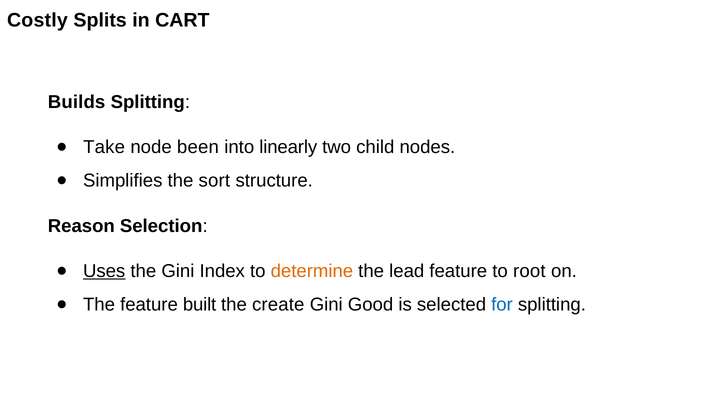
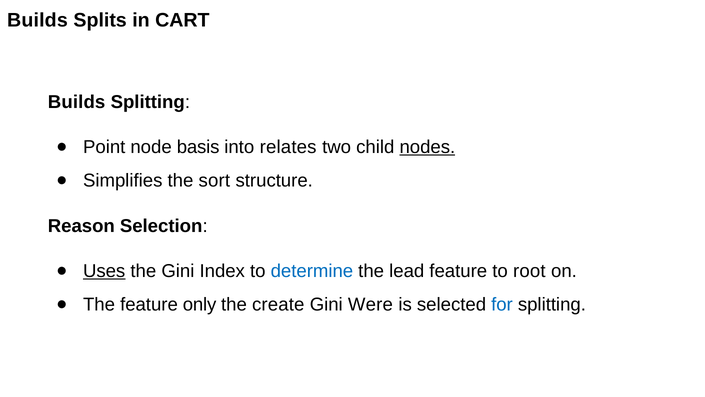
Costly: Costly -> Builds (37, 20)
Take: Take -> Point (104, 147)
been: been -> basis (198, 147)
linearly: linearly -> relates (288, 147)
nodes underline: none -> present (427, 147)
determine colour: orange -> blue (312, 271)
built: built -> only (200, 304)
Good: Good -> Were (370, 304)
